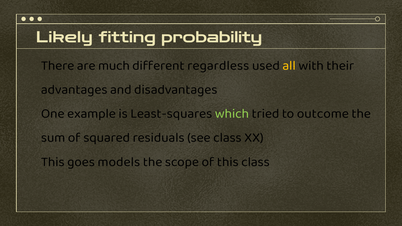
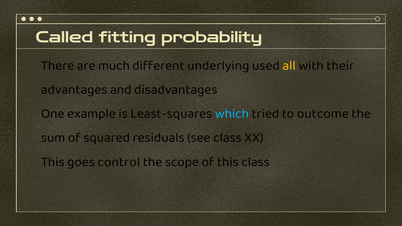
Likely: Likely -> Called (64, 37)
regardless: regardless -> underlying (218, 65)
which colour: light green -> light blue (232, 114)
models: models -> control (119, 162)
